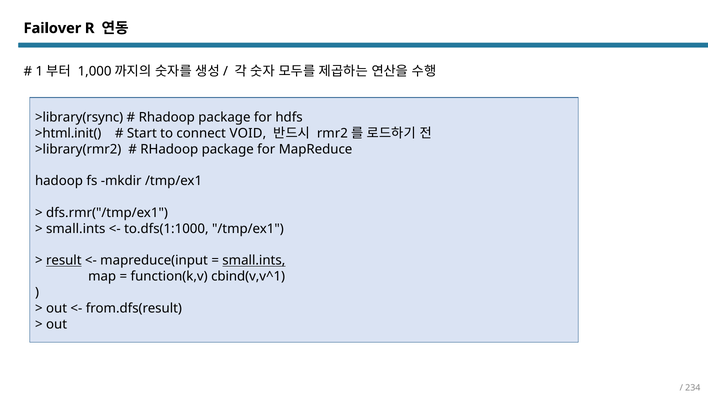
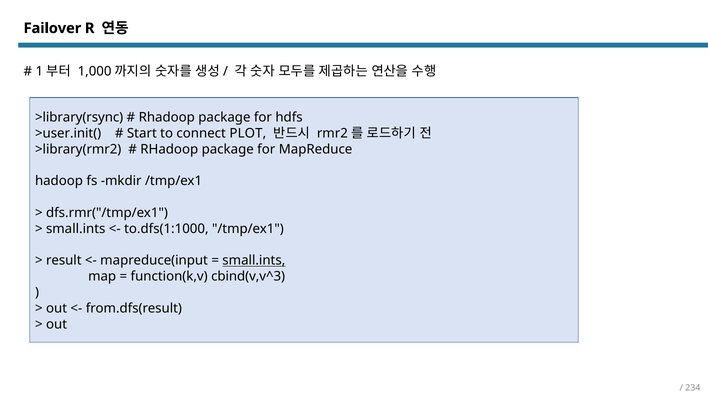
>html.init(: >html.init( -> >user.init( (68, 133)
VOID: VOID -> PLOT (248, 133)
result underline: present -> none (64, 261)
cbind(v,v^1: cbind(v,v^1 -> cbind(v,v^3 (248, 277)
